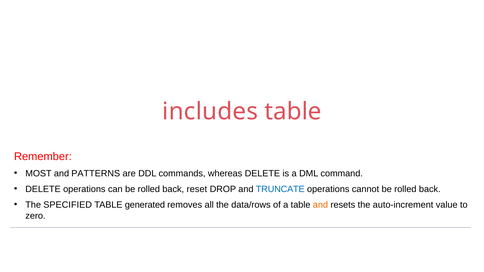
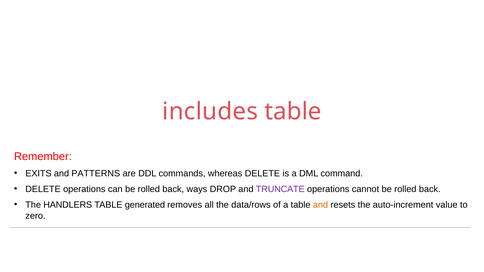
MOST: MOST -> EXITS (38, 174)
reset: reset -> ways (197, 189)
TRUNCATE colour: blue -> purple (280, 189)
SPECIFIED: SPECIFIED -> HANDLERS (68, 205)
